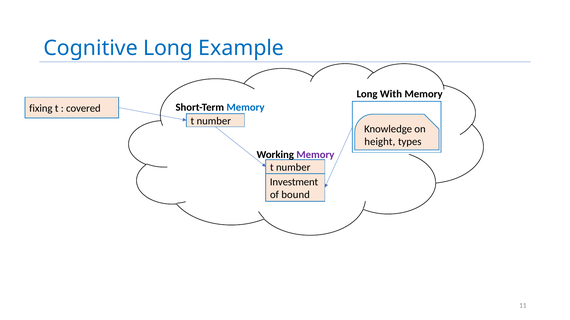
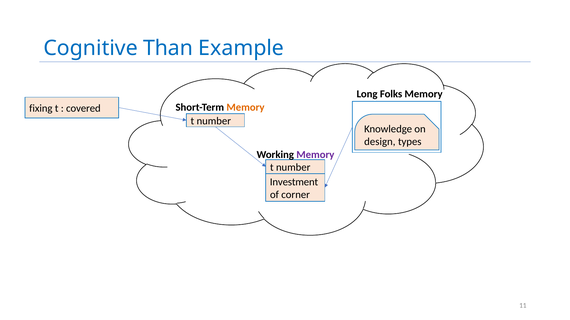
Cognitive Long: Long -> Than (168, 48)
With: With -> Folks (391, 94)
Memory colour: blue -> orange (245, 107)
height: height -> design (380, 142)
bound: bound -> corner (296, 195)
